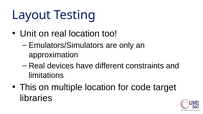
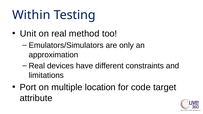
Layout: Layout -> Within (31, 15)
real location: location -> method (84, 34)
This: This -> Port (28, 87)
libraries: libraries -> attribute (36, 98)
